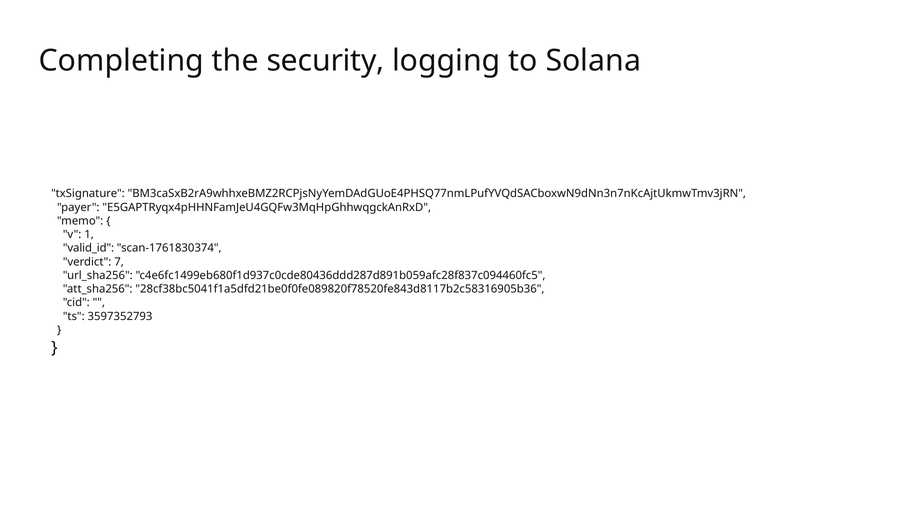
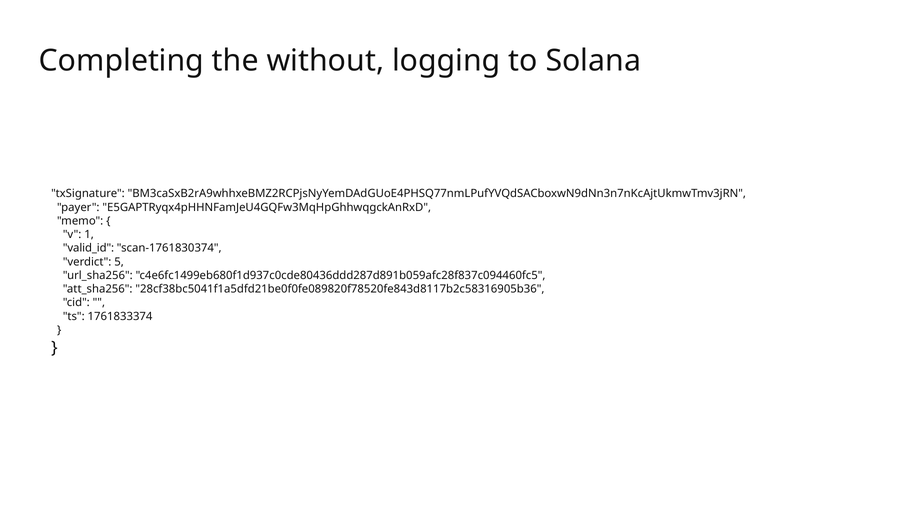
security: security -> without (325, 61)
7: 7 -> 5 (119, 262)
3597352793: 3597352793 -> 1761833374 (120, 316)
